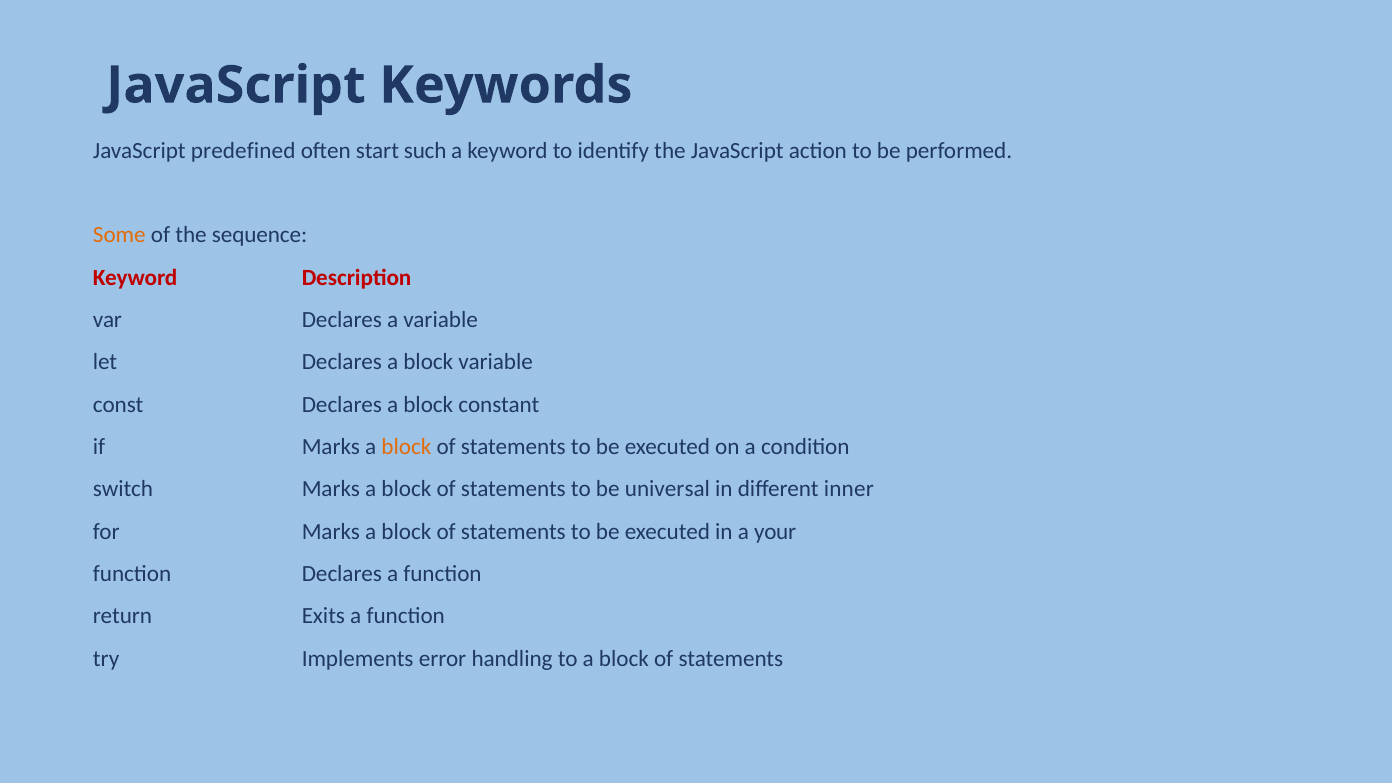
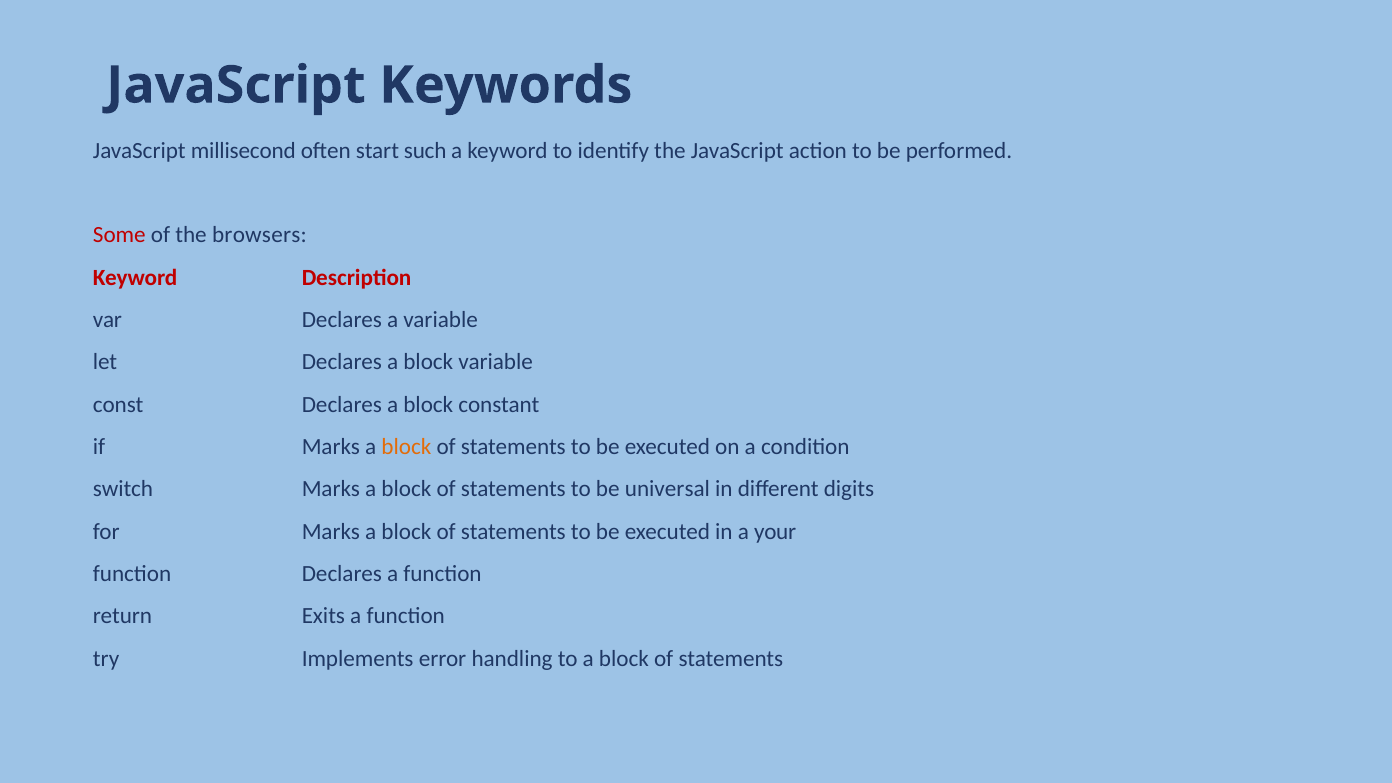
predefined: predefined -> millisecond (243, 151)
Some colour: orange -> red (119, 235)
sequence: sequence -> browsers (259, 235)
inner: inner -> digits (849, 489)
